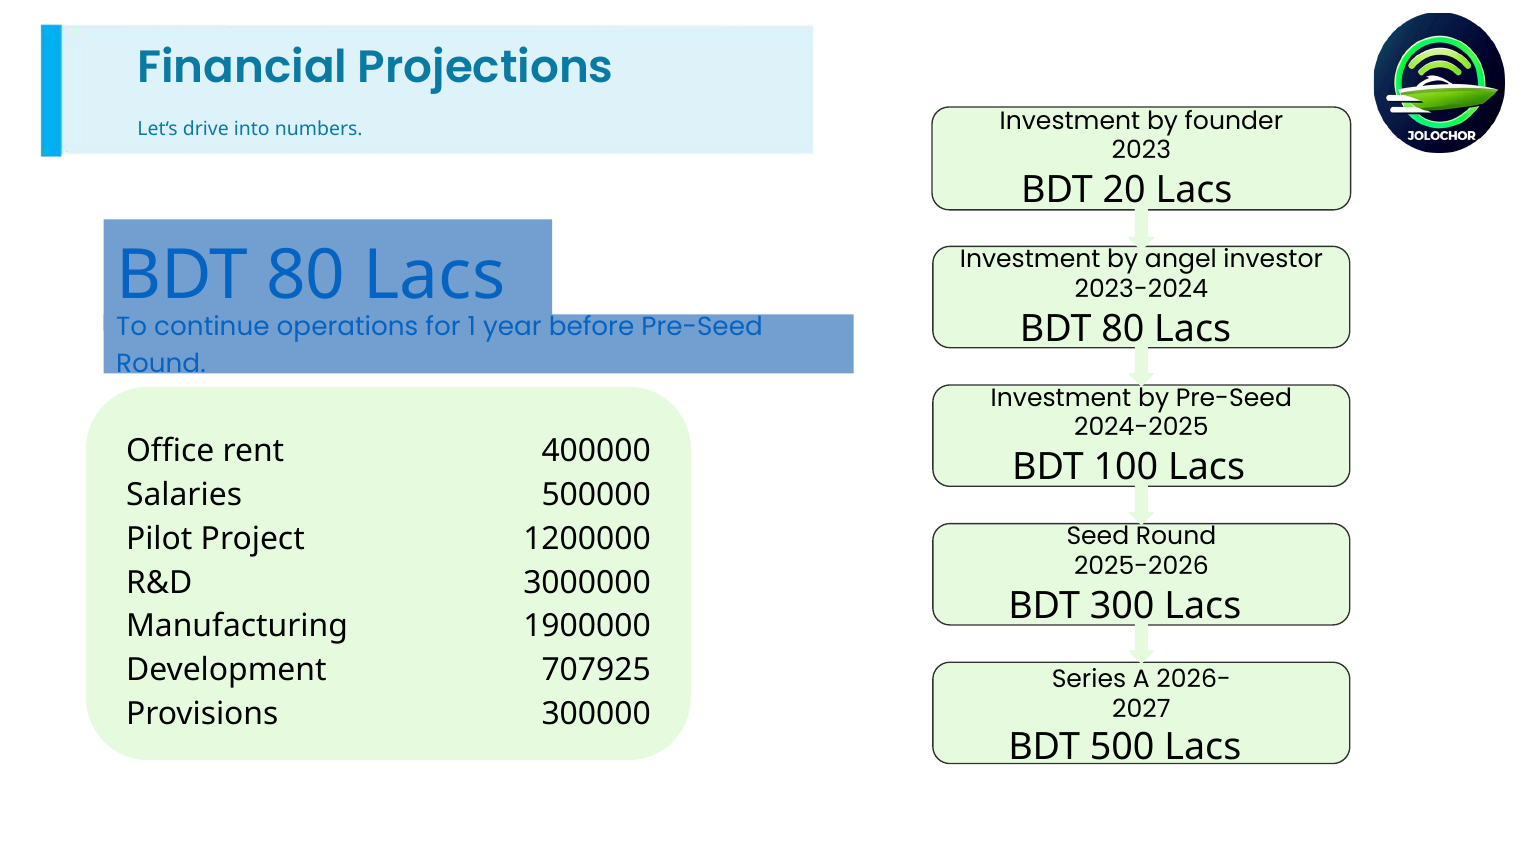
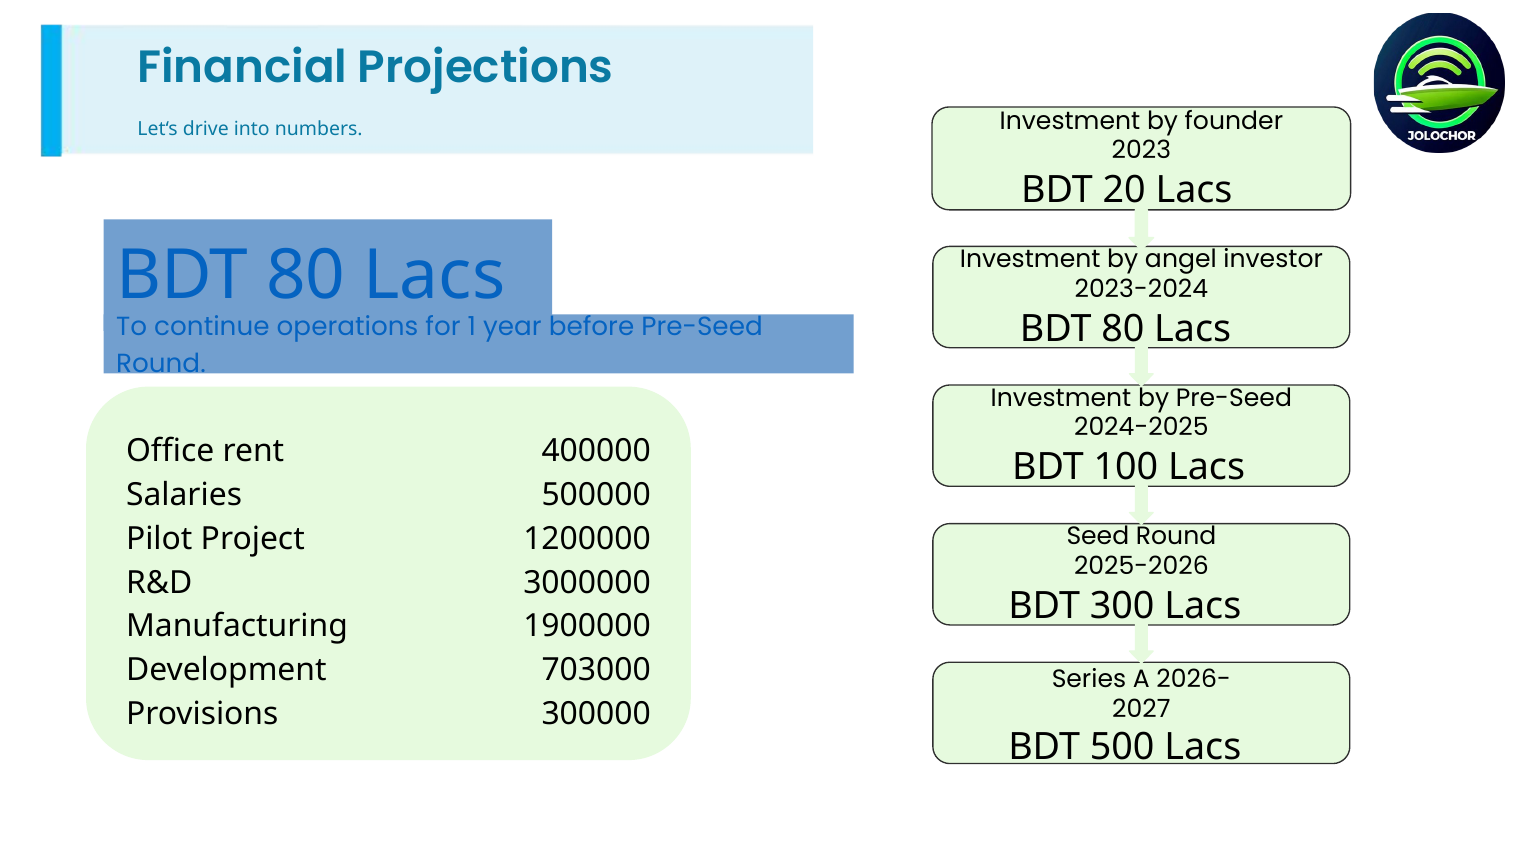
707925: 707925 -> 703000 (596, 670)
